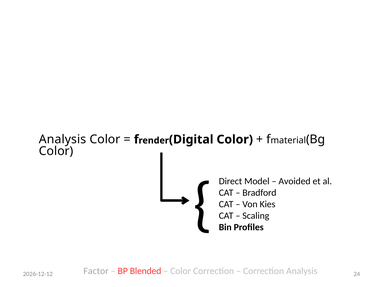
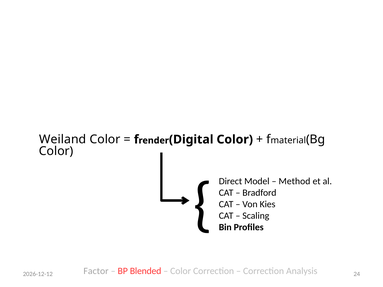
Analysis: Analysis -> Weiland (63, 140)
Avoided: Avoided -> Method (294, 181)
